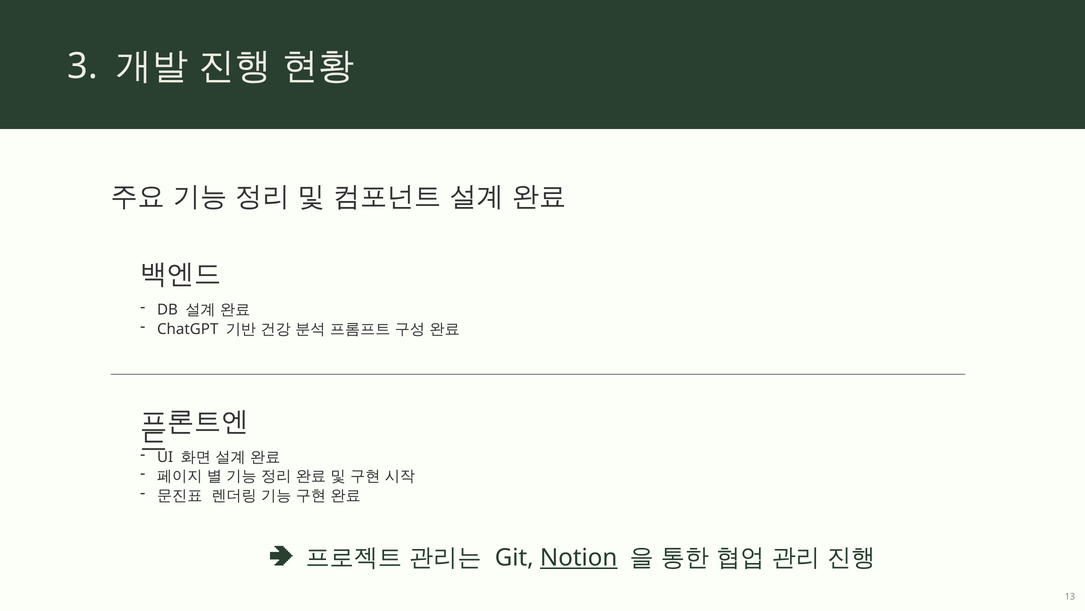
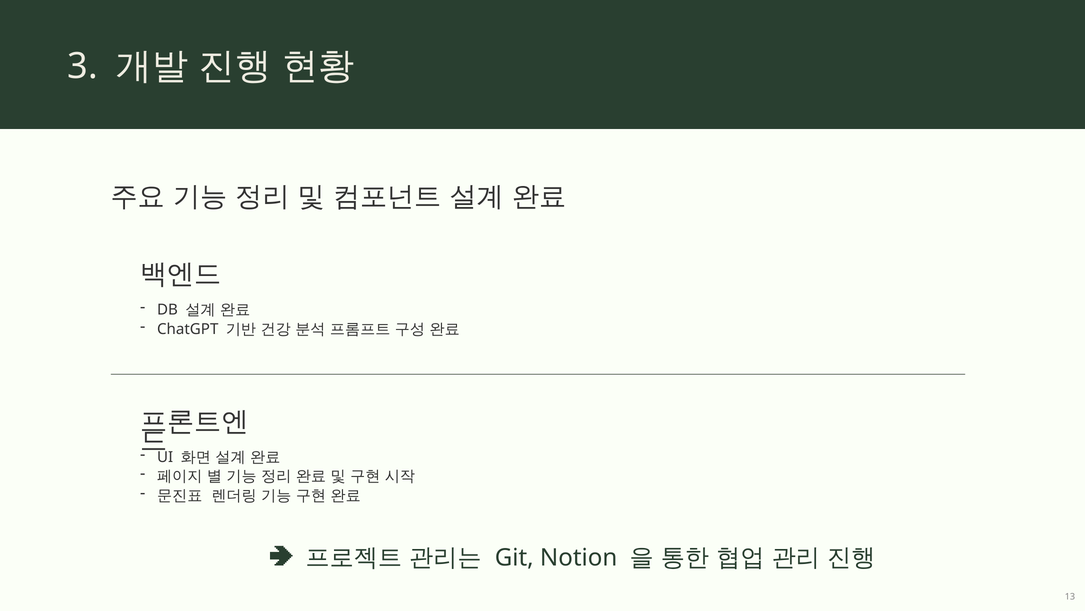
Notion underline: present -> none (579, 557)
